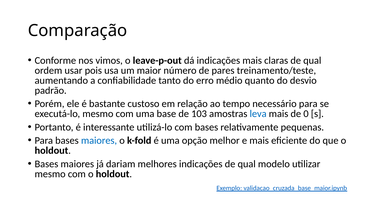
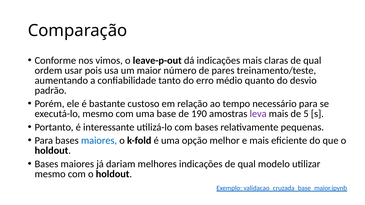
103: 103 -> 190 (199, 114)
leva colour: blue -> purple (258, 114)
0: 0 -> 5 (306, 114)
